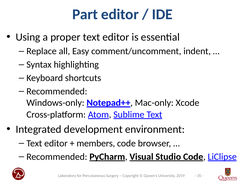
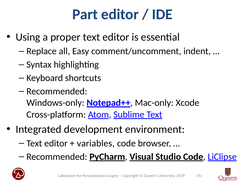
members: members -> variables (96, 143)
